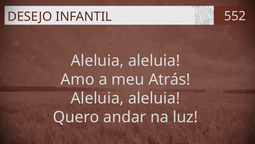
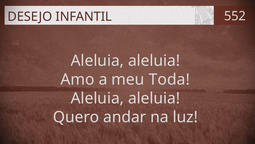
Atrás: Atrás -> Toda (169, 79)
